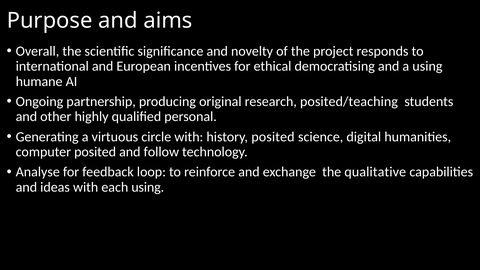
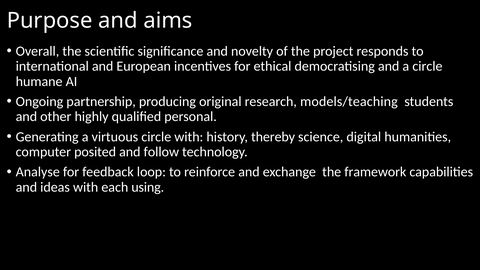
a using: using -> circle (427, 66)
posited/teaching: posited/teaching -> models/teaching (349, 102)
history posited: posited -> thereby (273, 137)
qualitative: qualitative -> framework (375, 172)
